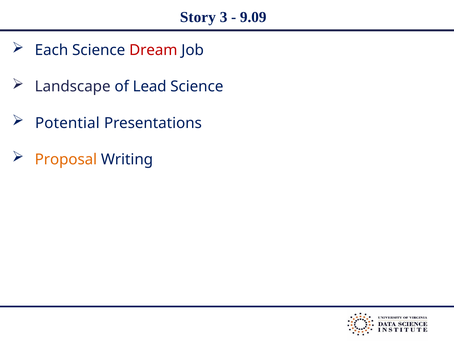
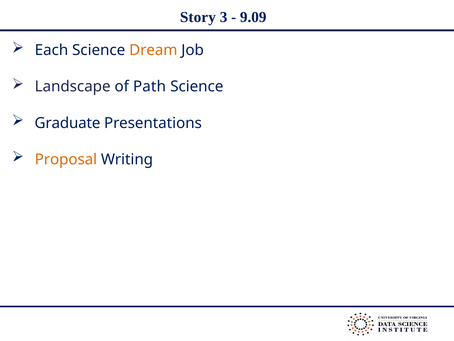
Dream colour: red -> orange (153, 50)
Lead: Lead -> Path (149, 87)
Potential: Potential -> Graduate (67, 123)
